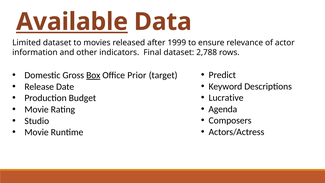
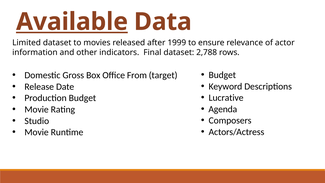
Predict: Predict -> Budget (222, 75)
Box underline: present -> none (93, 75)
Prior: Prior -> From (137, 75)
